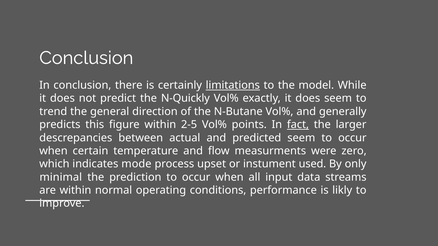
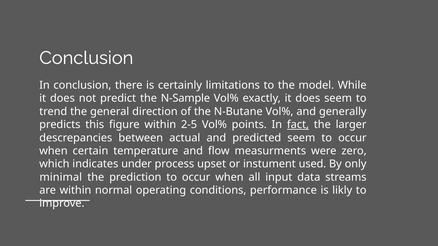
limitations underline: present -> none (233, 85)
N-Quickly: N-Quickly -> N-Sample (185, 99)
mode: mode -> under (137, 164)
